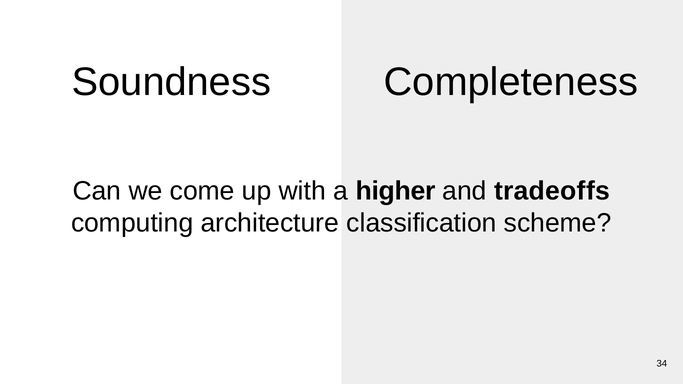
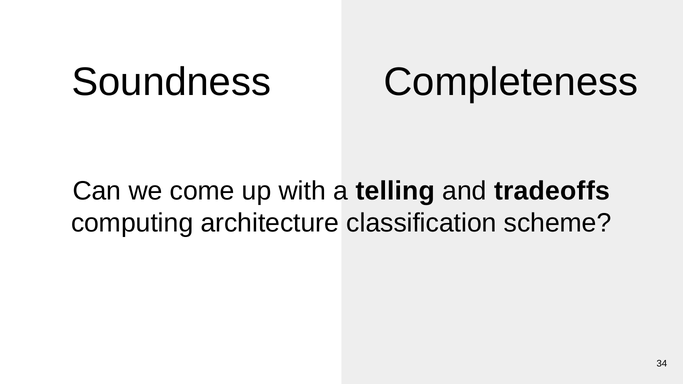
higher: higher -> telling (395, 191)
